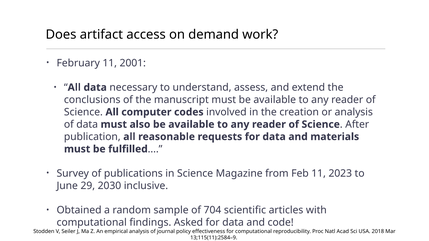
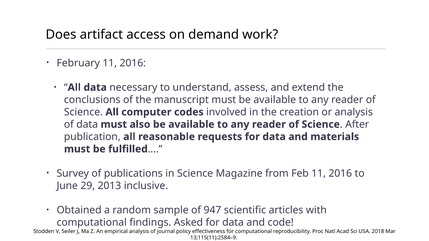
February 11 2001: 2001 -> 2016 (133, 63)
Feb 11 2023: 2023 -> 2016 (340, 174)
2030: 2030 -> 2013 (109, 186)
704: 704 -> 947 (212, 210)
